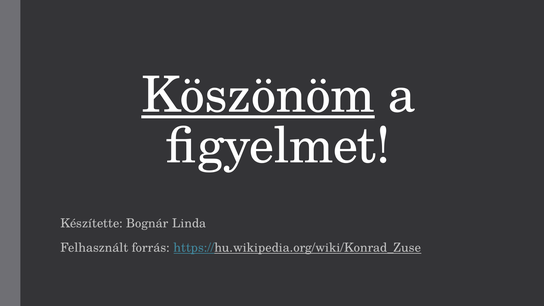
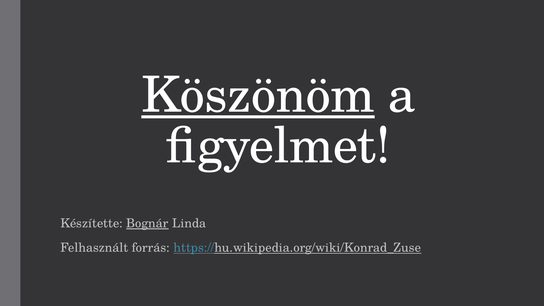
Bognár underline: none -> present (147, 223)
